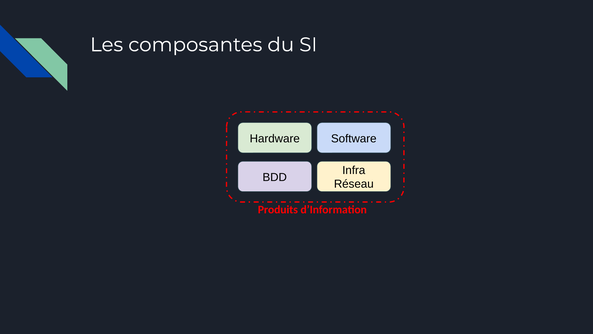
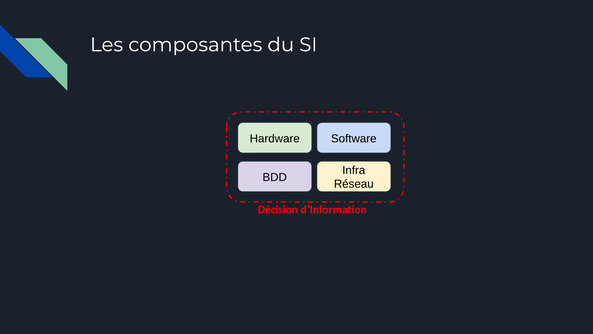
Produits: Produits -> Décision (278, 209)
